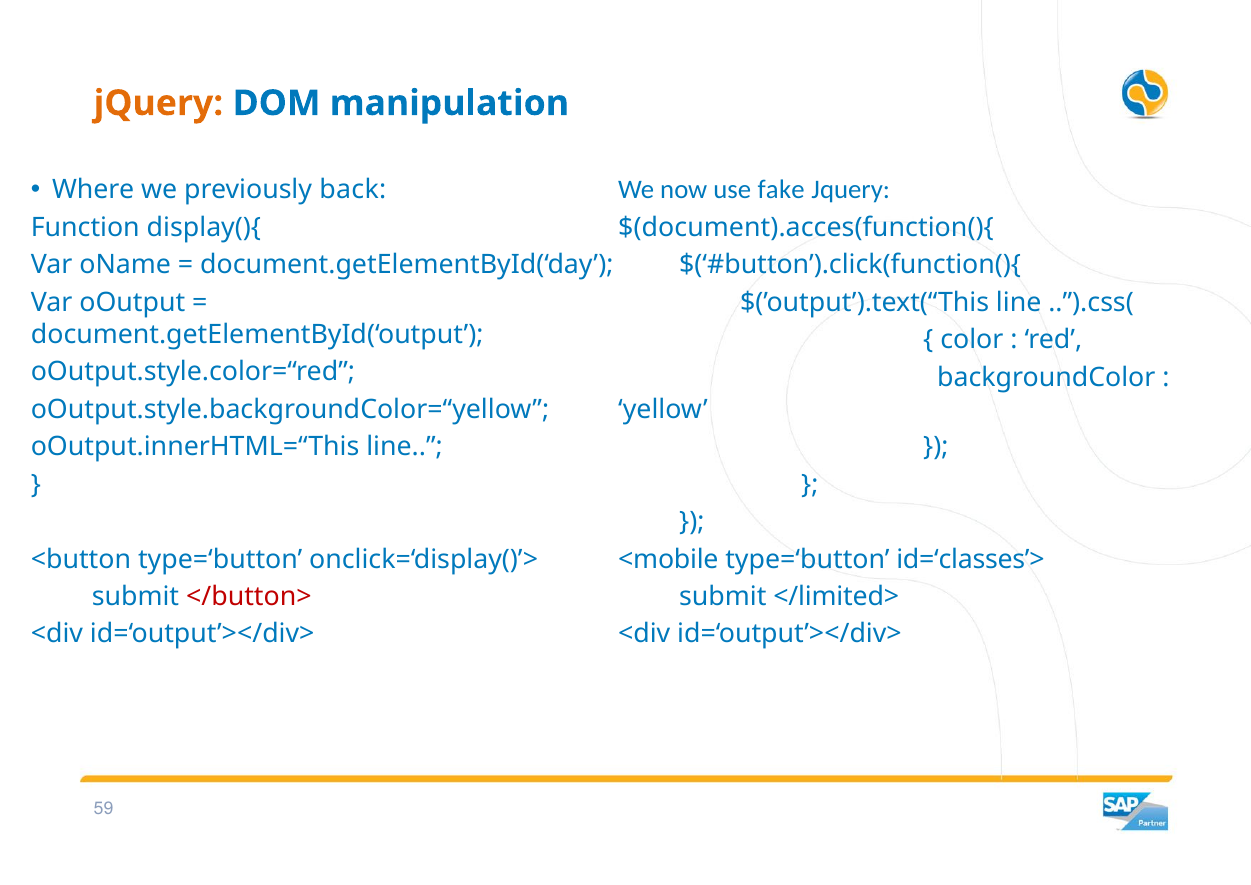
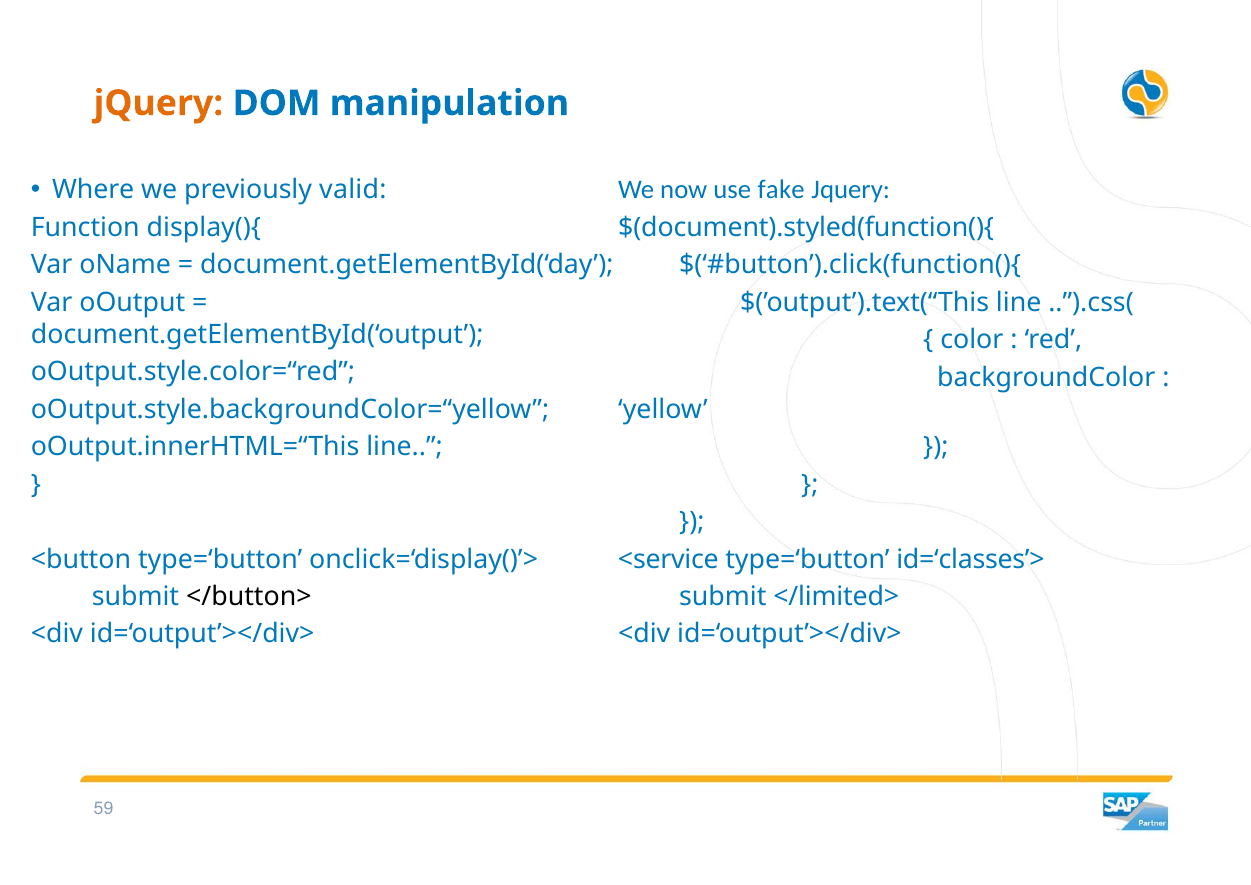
back: back -> valid (353, 190)
$(document).acces(function(){: $(document).acces(function(){ -> $(document).styled(function(){ (806, 228)
<mobile: <mobile -> <service (668, 559)
</button> colour: red -> black (249, 597)
